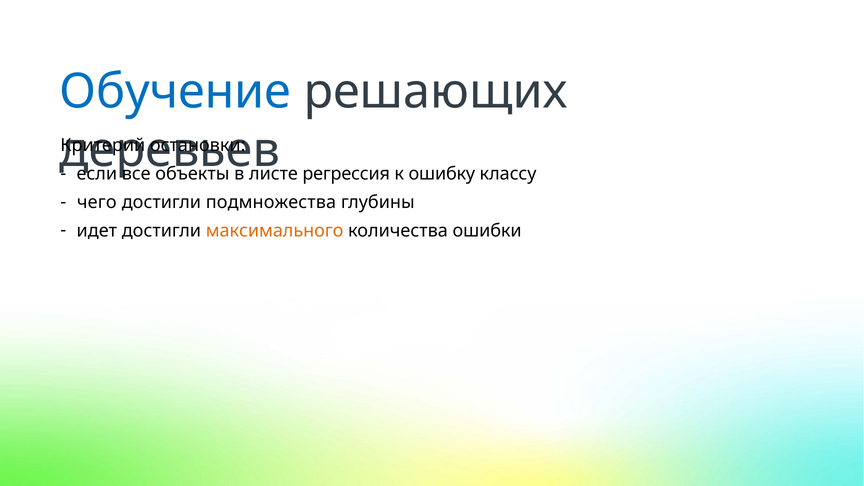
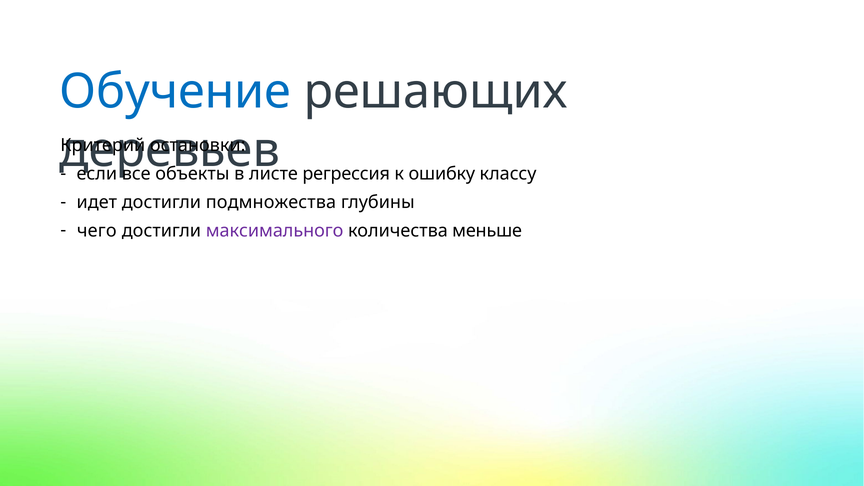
чего: чего -> идет (97, 202)
идет: идет -> чего (97, 231)
максимального colour: orange -> purple (275, 231)
ошибки: ошибки -> меньше (487, 231)
